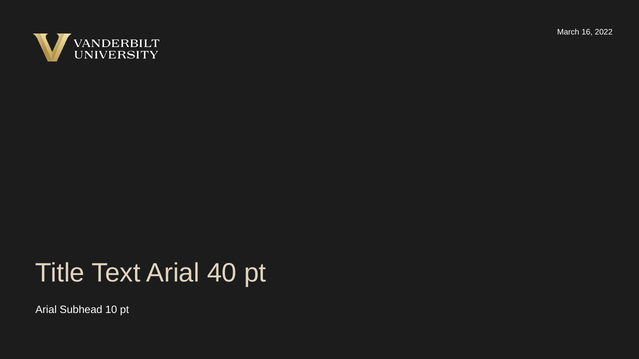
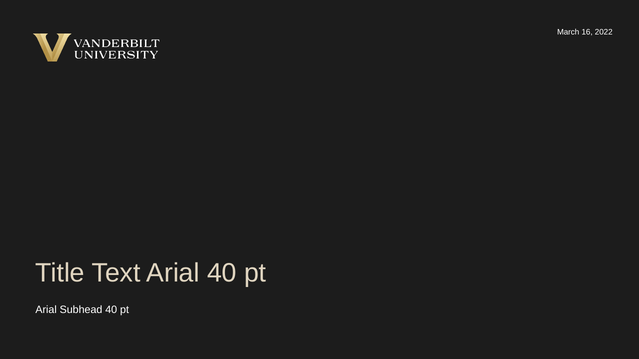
Subhead 10: 10 -> 40 (111, 310)
